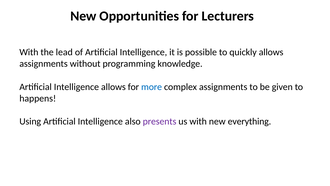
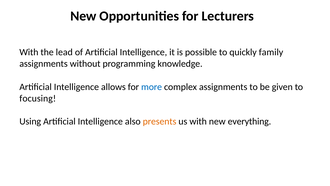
quickly allows: allows -> family (271, 52)
happens: happens -> focusing (38, 98)
presents colour: purple -> orange (160, 121)
